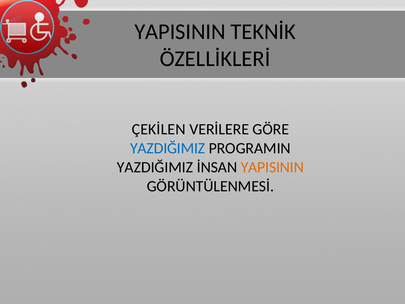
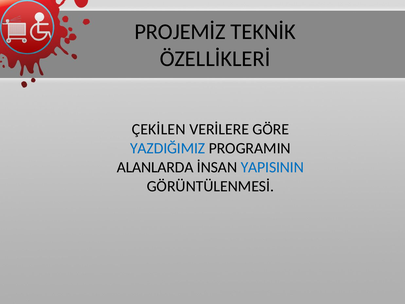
YAPISININ: YAPISININ -> PROJEMİZ (180, 32)
YAZDIĞIMIZ: YAZDIĞIMIZ -> ALANLARDA (155, 167)
YAPISININ colour: orange -> blue (272, 167)
